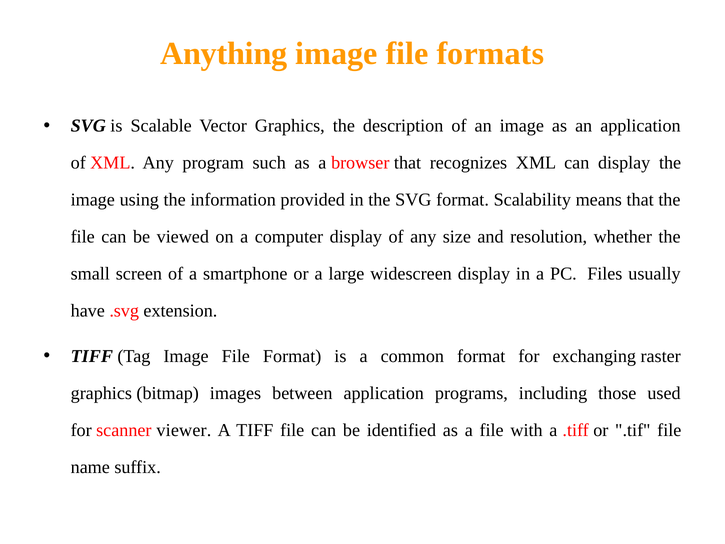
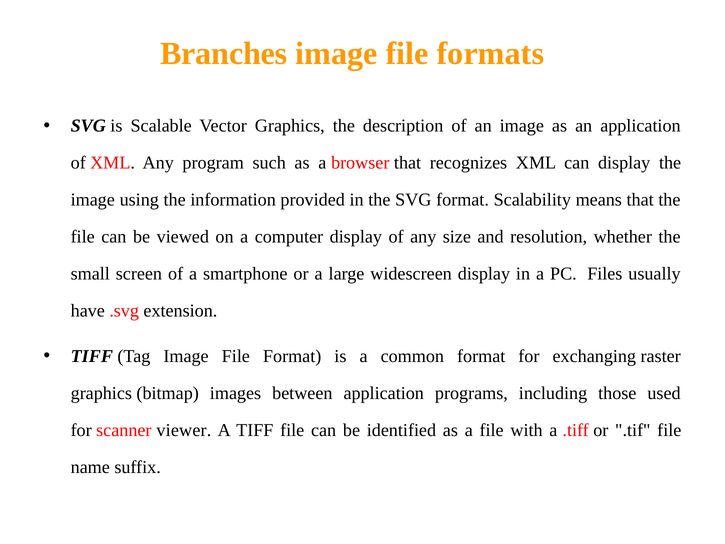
Anything: Anything -> Branches (224, 54)
